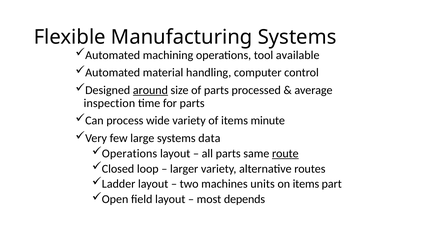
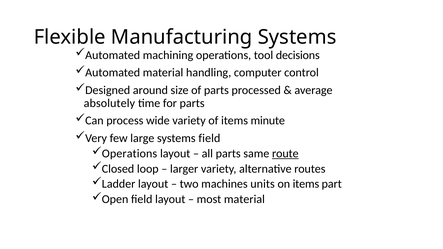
available: available -> decisions (298, 55)
around underline: present -> none (150, 90)
inspection: inspection -> absolutely (109, 103)
systems data: data -> field (209, 138)
most depends: depends -> material (244, 199)
